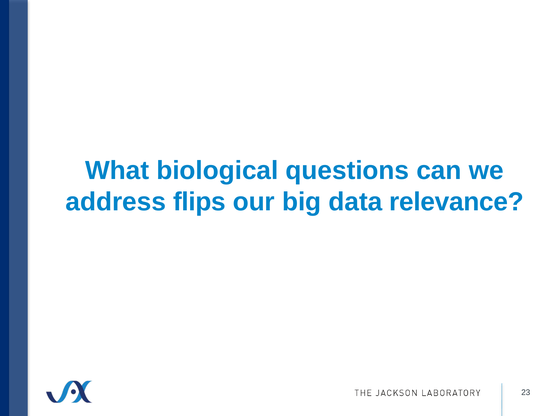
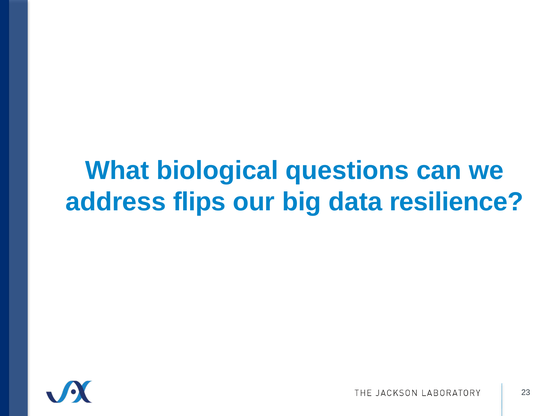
relevance: relevance -> resilience (456, 202)
